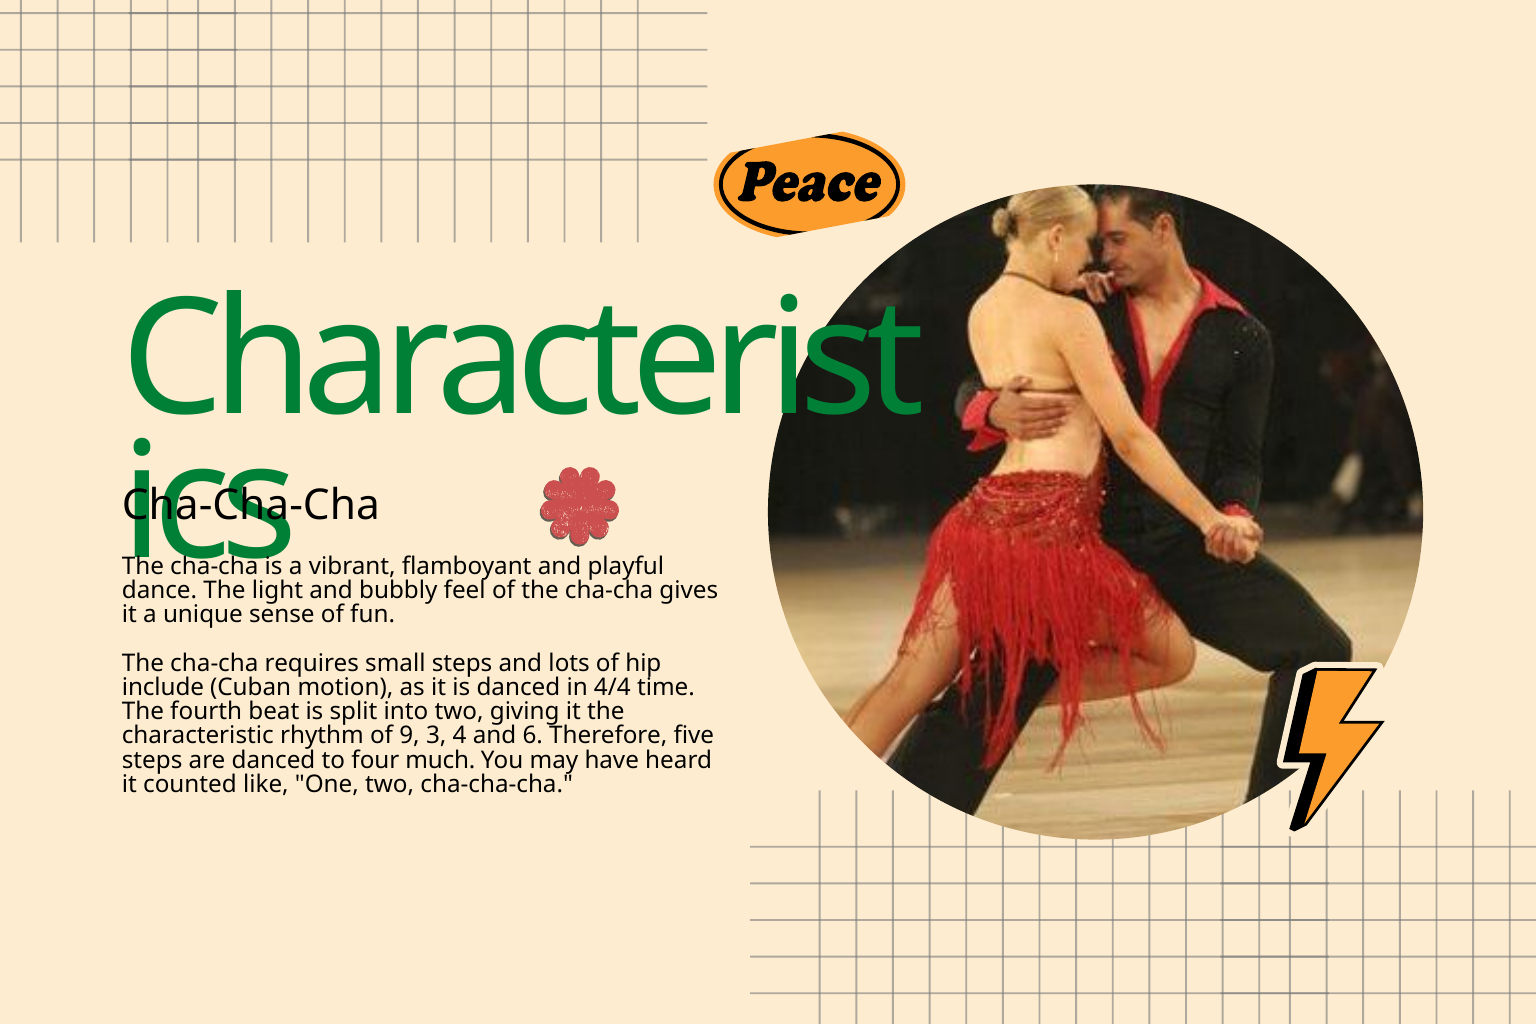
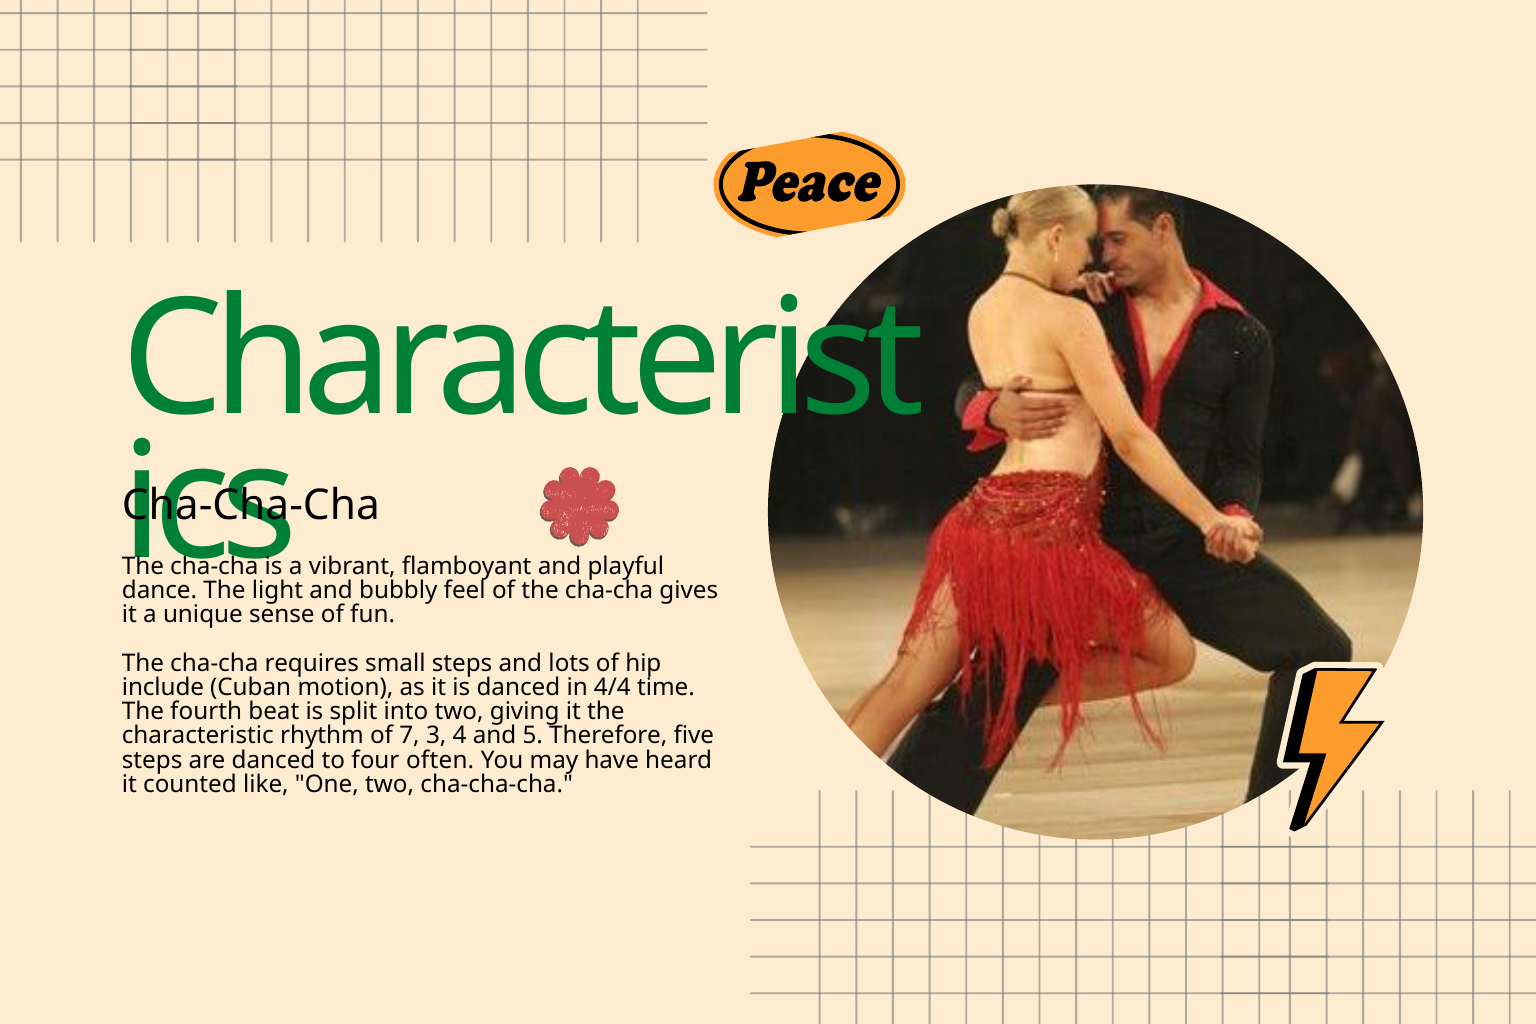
9: 9 -> 7 (410, 736)
6: 6 -> 5 (533, 736)
much: much -> often (440, 760)
